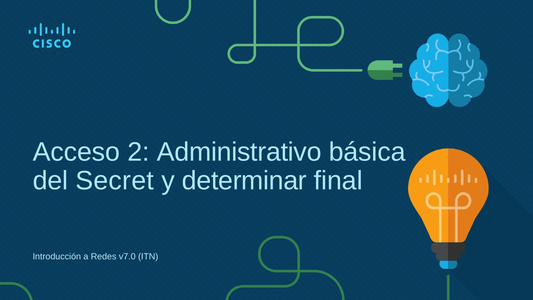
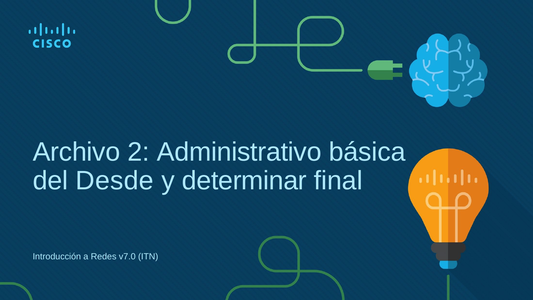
Acceso: Acceso -> Archivo (76, 152)
Secret: Secret -> Desde (115, 181)
